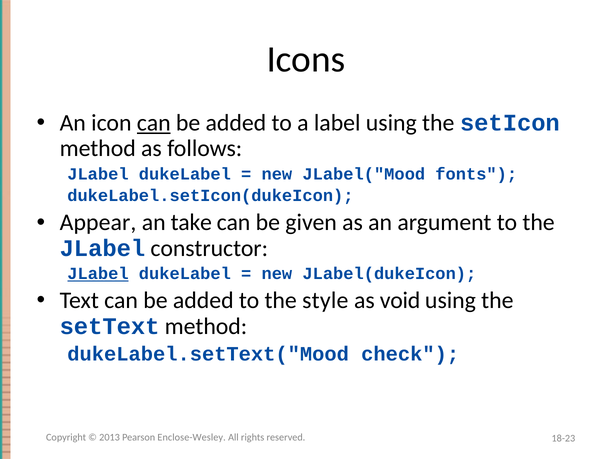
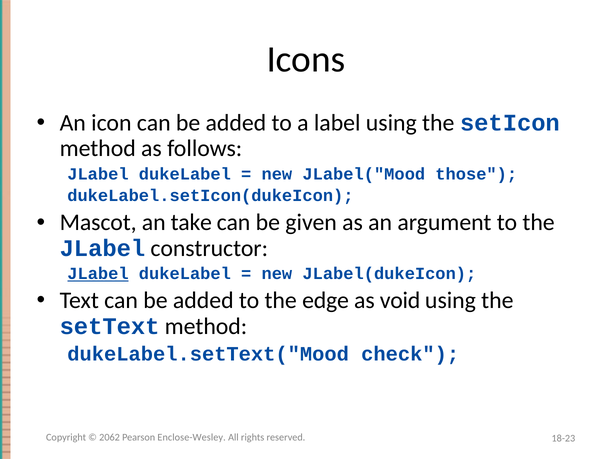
can underline: present -> none (154, 123)
fonts: fonts -> those (476, 174)
Appear: Appear -> Mascot (98, 223)
style: style -> edge (326, 301)
2013: 2013 -> 2062 (110, 437)
